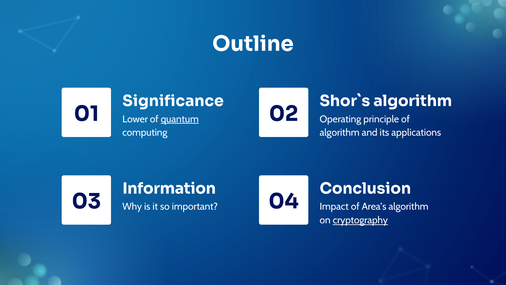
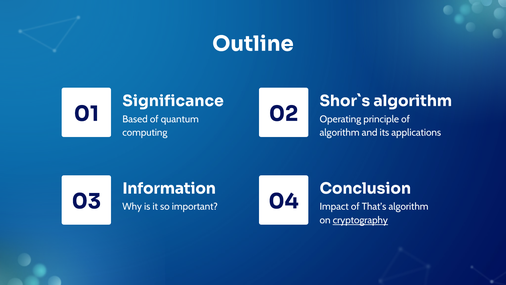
Lower: Lower -> Based (135, 119)
quantum underline: present -> none (180, 119)
Area’s: Area’s -> That’s (374, 206)
